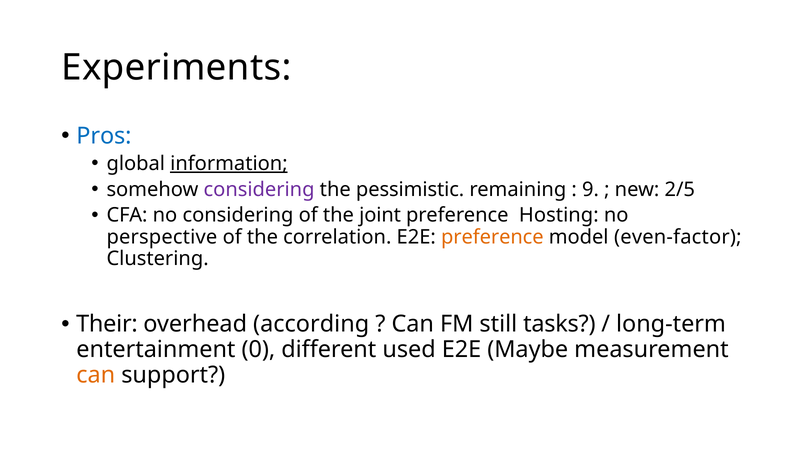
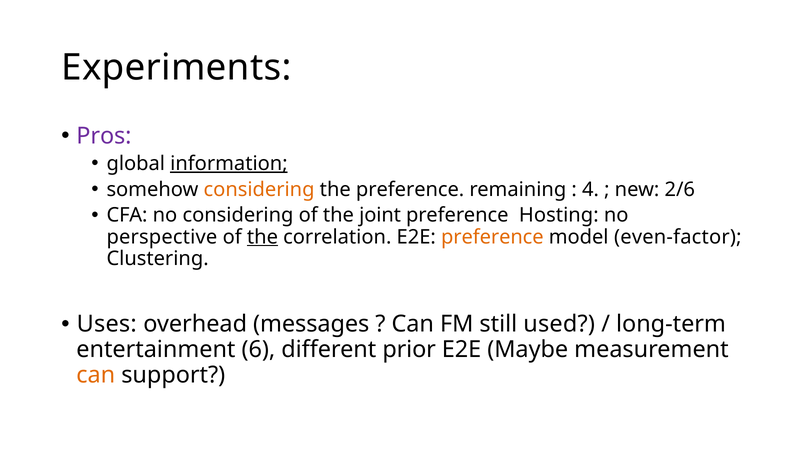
Pros colour: blue -> purple (104, 136)
considering colour: purple -> orange (259, 190)
the pessimistic: pessimistic -> preference (410, 190)
9: 9 -> 4 (591, 190)
2/5: 2/5 -> 2/6 (680, 190)
the underline: none -> present (262, 237)
Their: Their -> Uses (107, 324)
according: according -> messages (311, 324)
tasks: tasks -> used (559, 324)
0: 0 -> 6 (258, 350)
used: used -> prior (409, 350)
